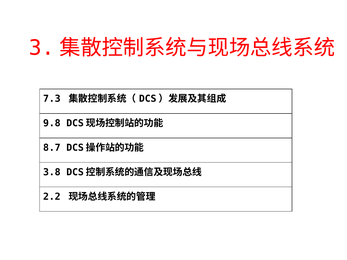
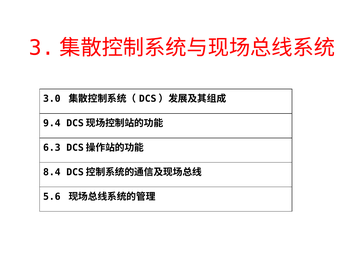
7.3: 7.3 -> 3.0 (52, 99)
9.8: 9.8 -> 9.4 (52, 123)
8.7: 8.7 -> 6.3 (52, 148)
3.8: 3.8 -> 8.4 (52, 172)
2.2: 2.2 -> 5.6 (52, 197)
